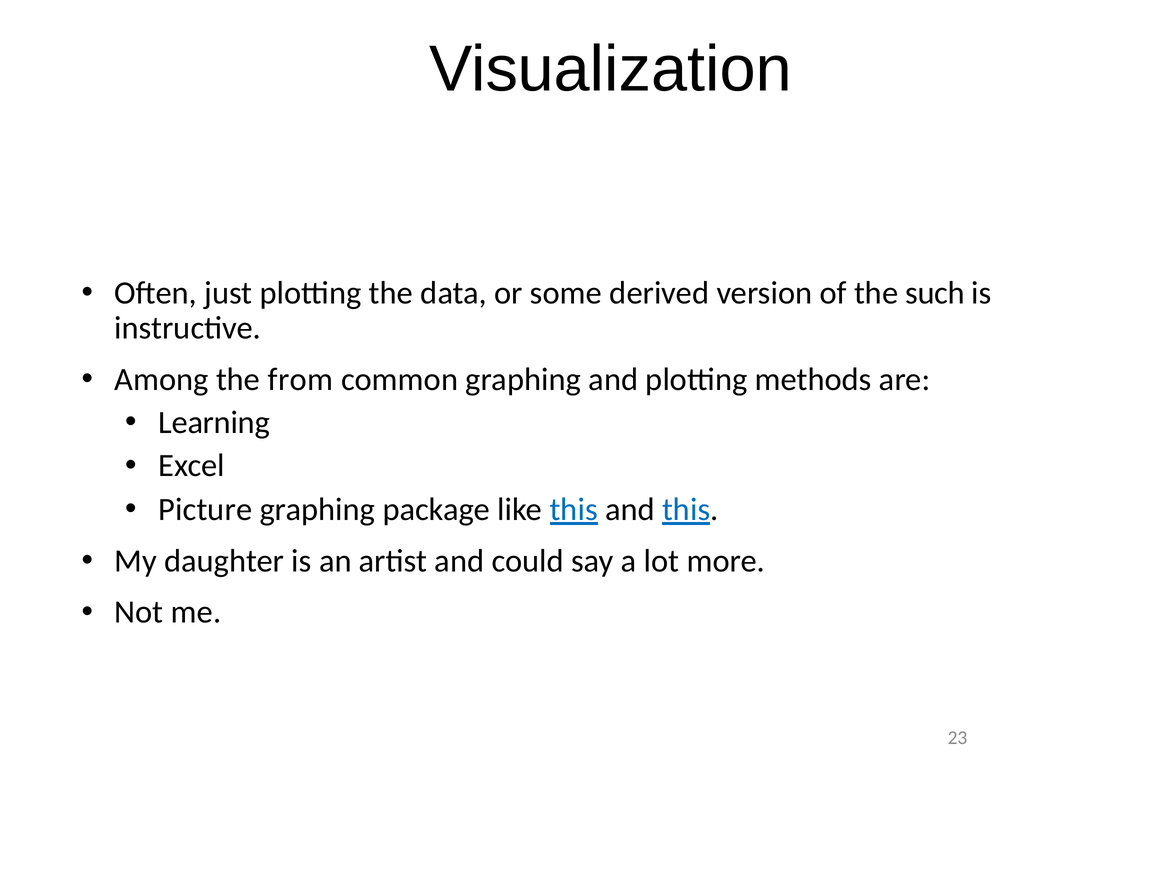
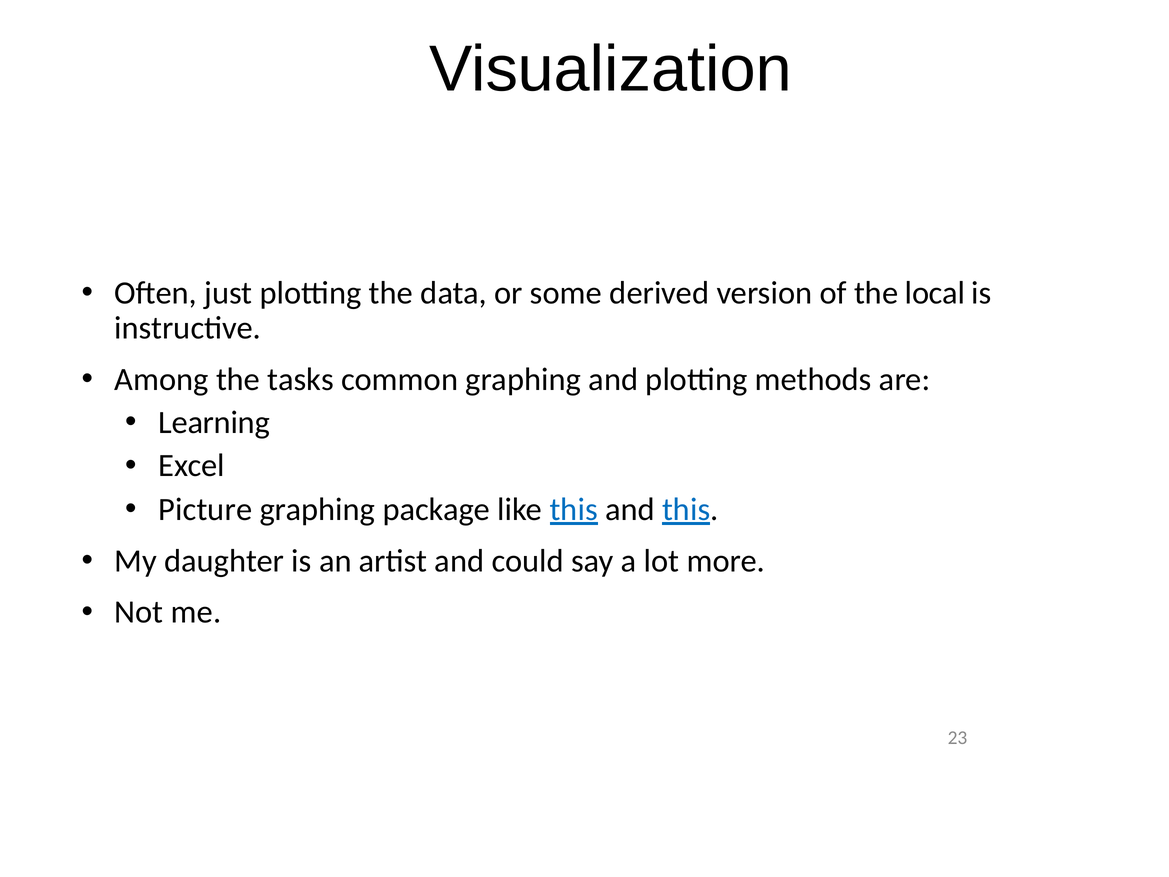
such: such -> local (935, 293)
from: from -> tasks (301, 379)
